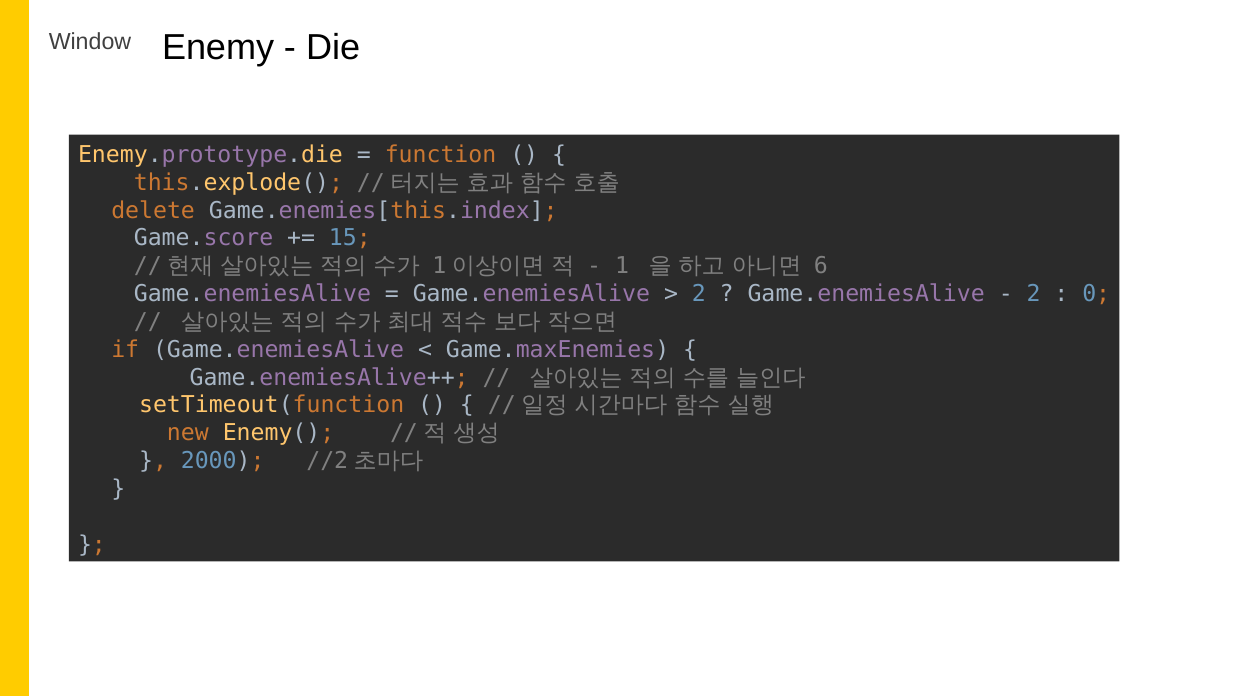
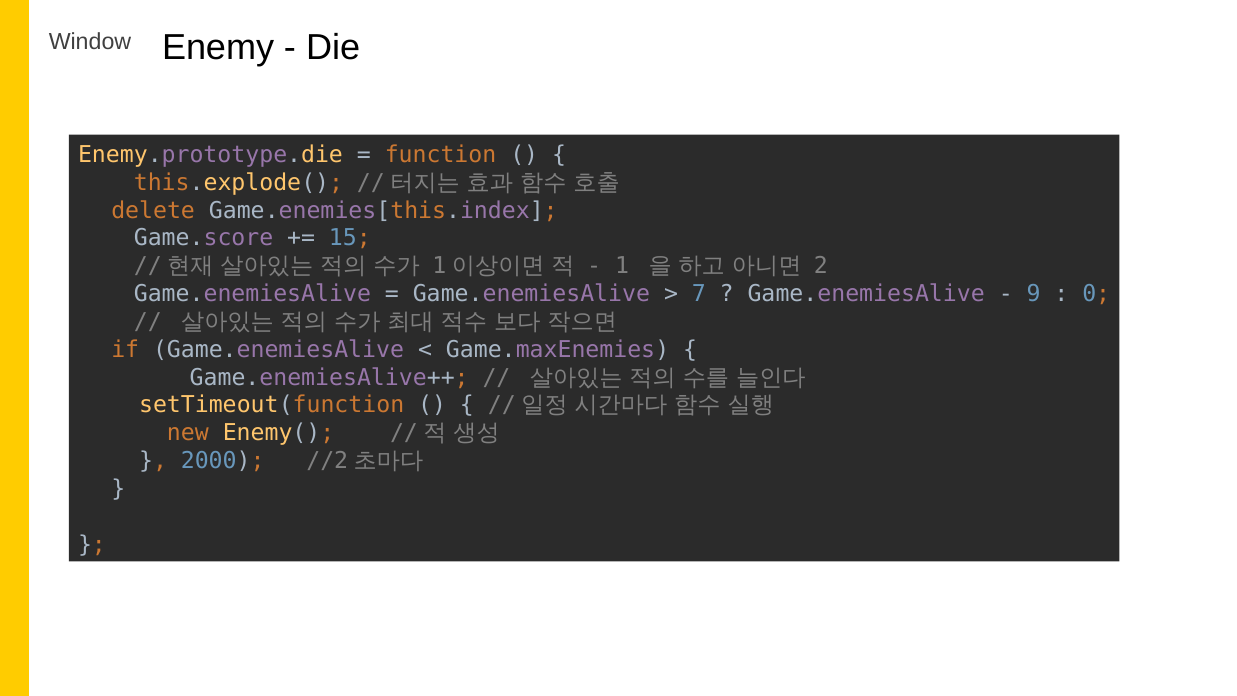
6: 6 -> 2 (821, 266)
2: 2 -> 7 (699, 294)
2: 2 -> 9 (1034, 294)
